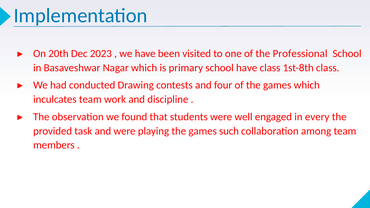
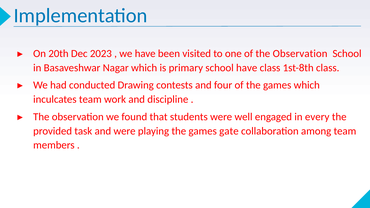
of the Professional: Professional -> Observation (300, 54)
such: such -> gate (229, 131)
